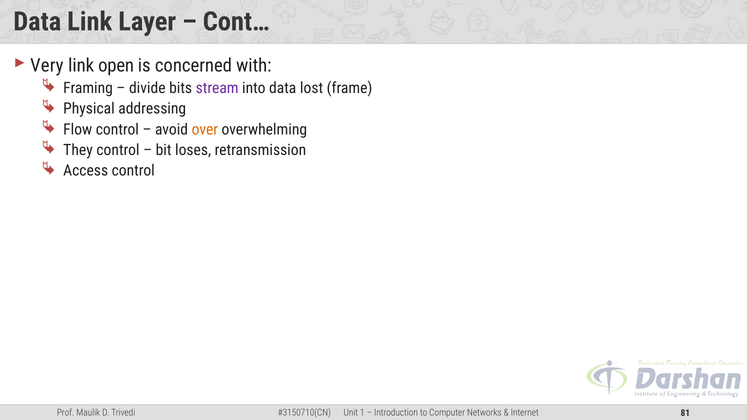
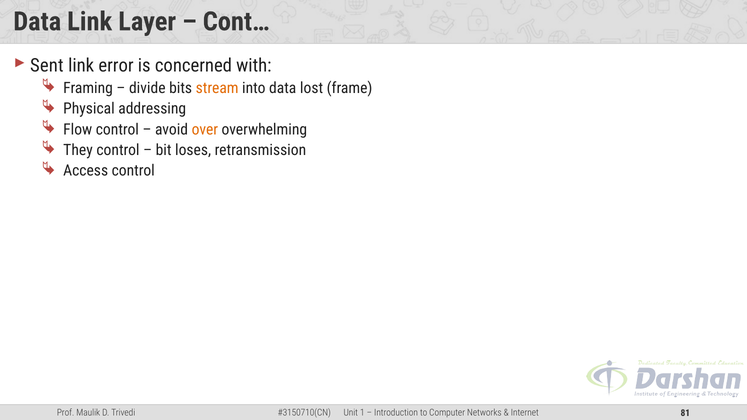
Very: Very -> Sent (47, 66)
open: open -> error (116, 66)
stream colour: purple -> orange (217, 88)
